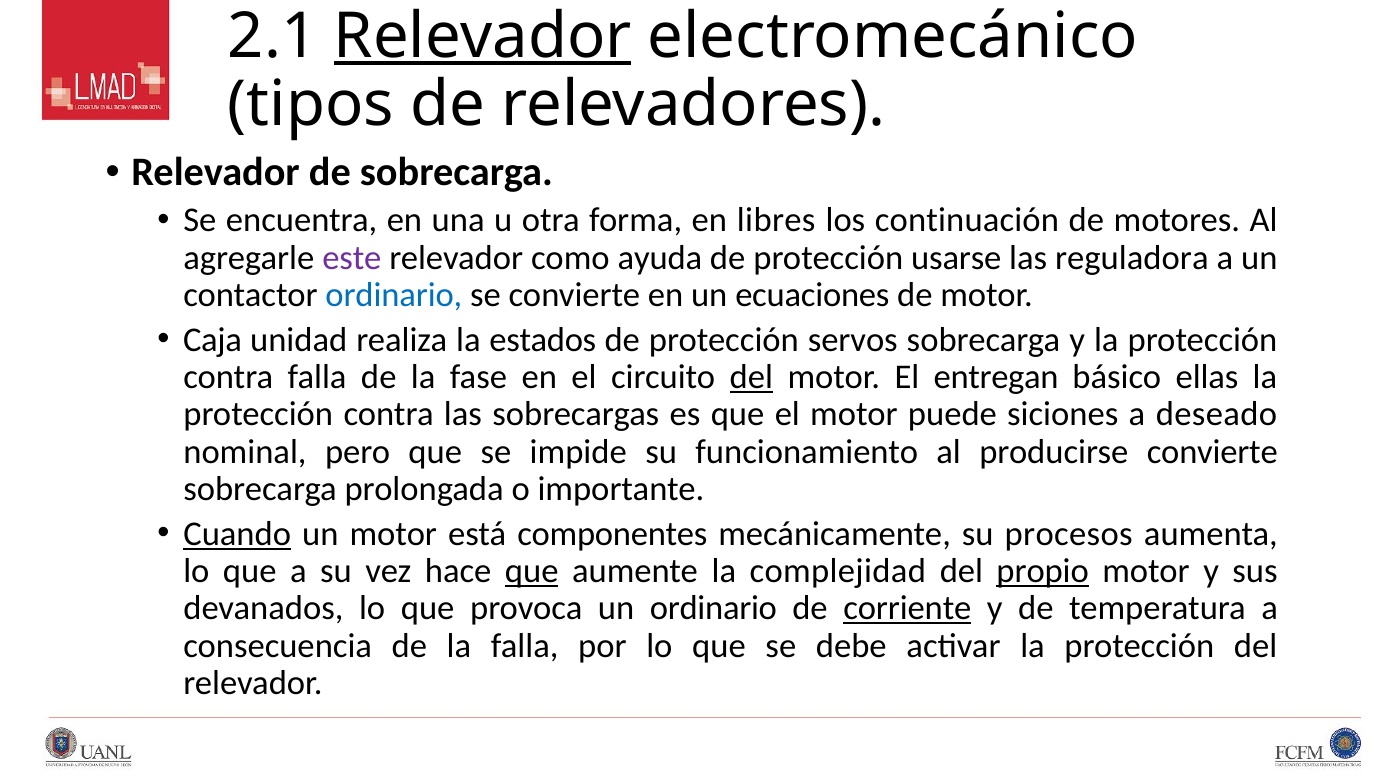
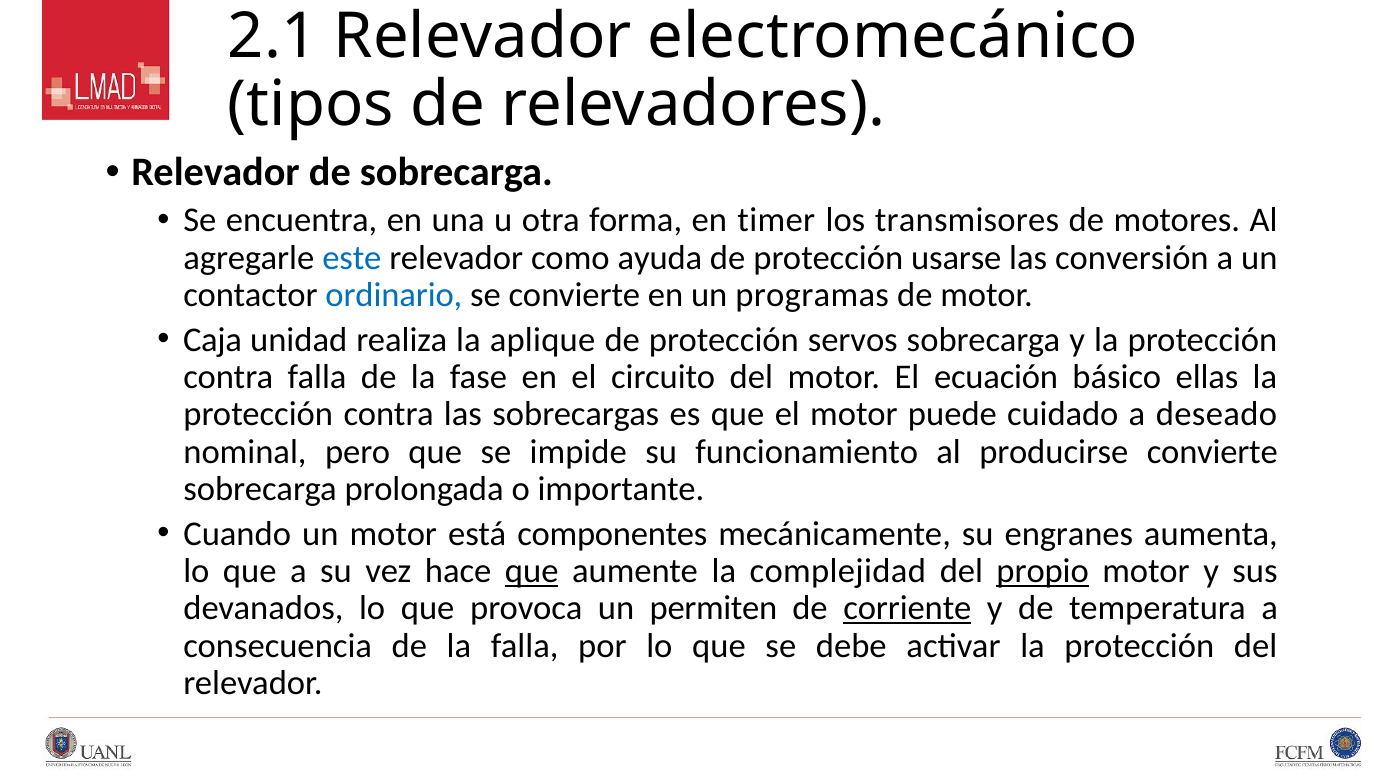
Relevador underline: present -> none (483, 36)
libres: libres -> timer (776, 220)
continuación: continuación -> transmisores (967, 220)
este colour: purple -> blue (352, 258)
reguladora: reguladora -> conversión (1132, 258)
ecuaciones: ecuaciones -> programas (812, 295)
estados: estados -> aplique (543, 339)
del underline: present -> none (751, 377)
entregan: entregan -> ecuación (996, 377)
siciones: siciones -> cuidado (1063, 414)
Cuando underline: present -> none (237, 533)
procesos: procesos -> engranes (1069, 533)
un ordinario: ordinario -> permiten (713, 608)
